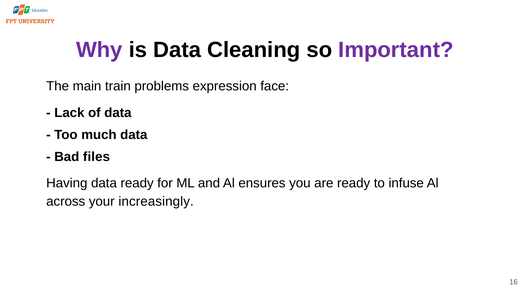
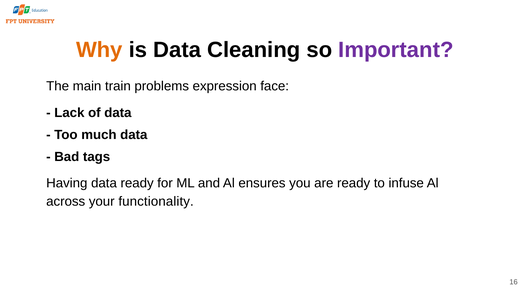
Why colour: purple -> orange (99, 50)
files: files -> tags (97, 157)
increasingly: increasingly -> functionality (156, 202)
